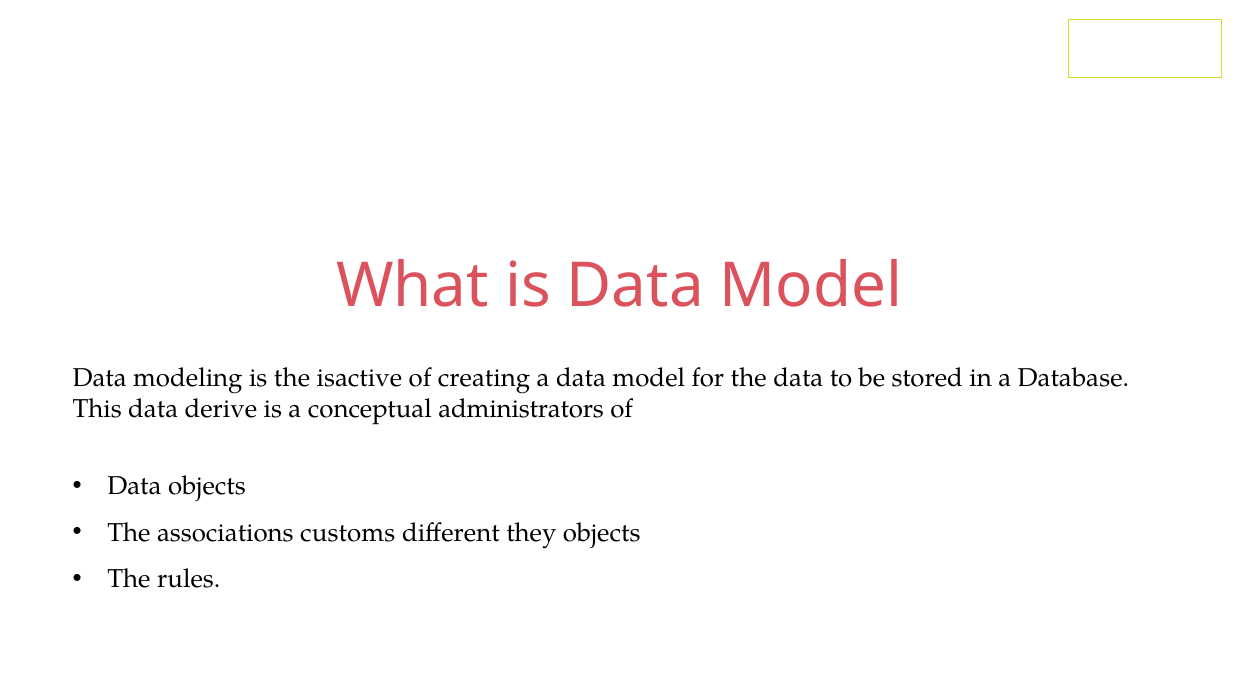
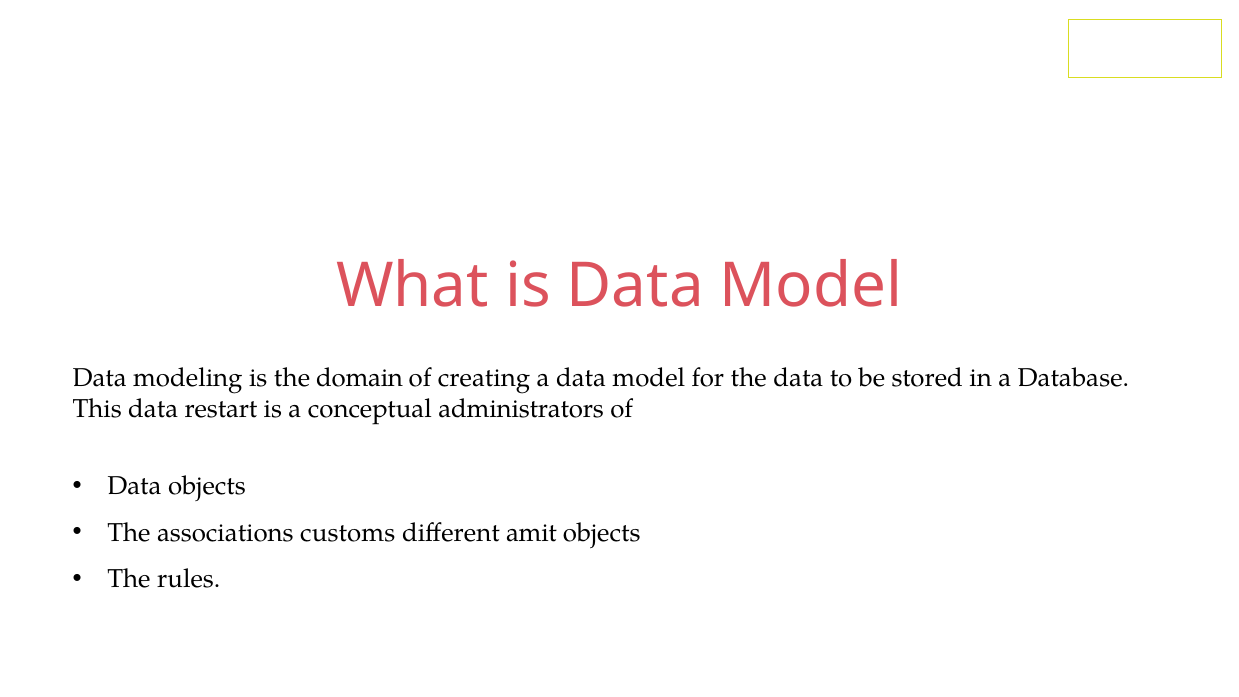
isactive: isactive -> domain (360, 378)
derive: derive -> restart (221, 409)
they: they -> amit (531, 532)
